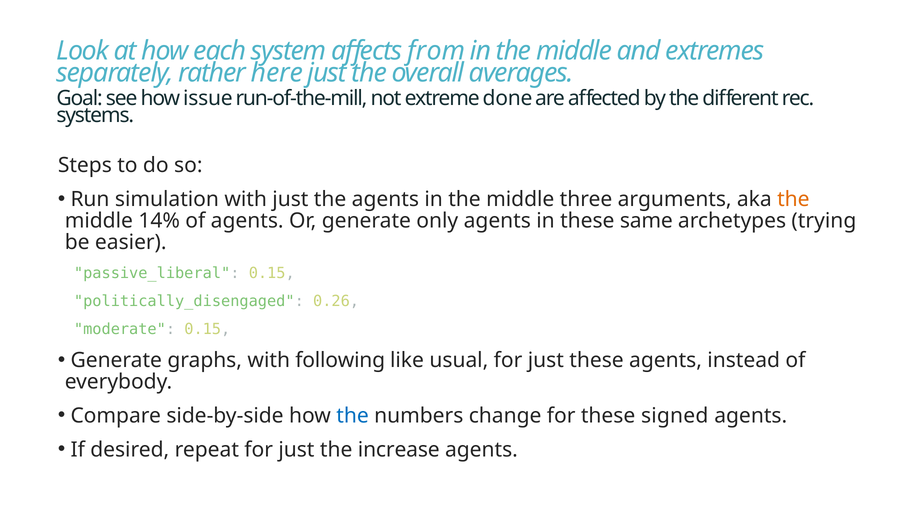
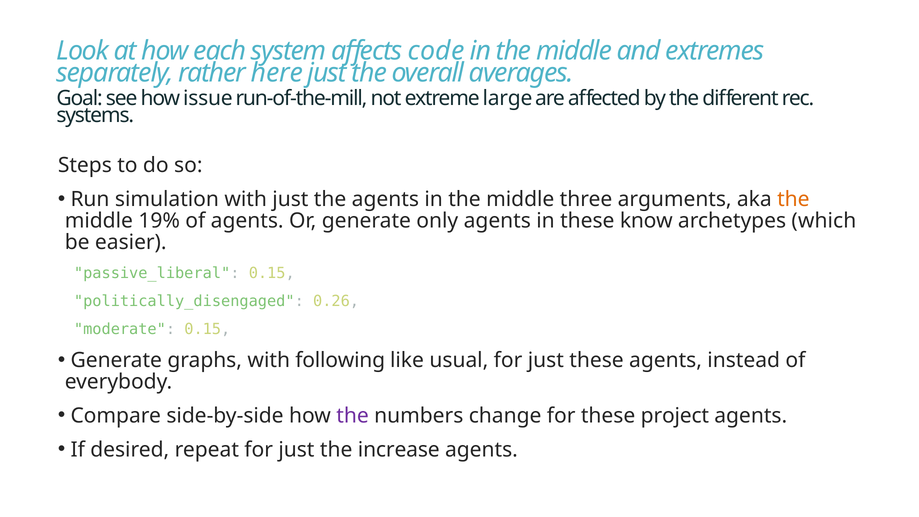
from: from -> code (436, 51)
done: done -> large (508, 98)
14%: 14% -> 19% (159, 221)
same: same -> know (646, 221)
trying: trying -> which (824, 221)
the colour: blue -> purple (353, 416)
signed: signed -> project (675, 416)
